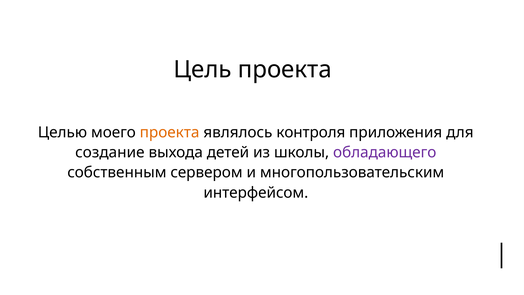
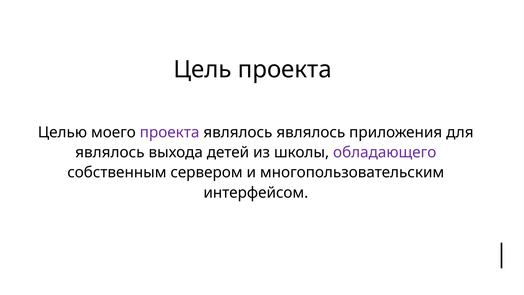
проекта colour: orange -> purple (170, 132)
являлось контроля: контроля -> являлось (311, 132)
создание: создание -> являлось (110, 152)
